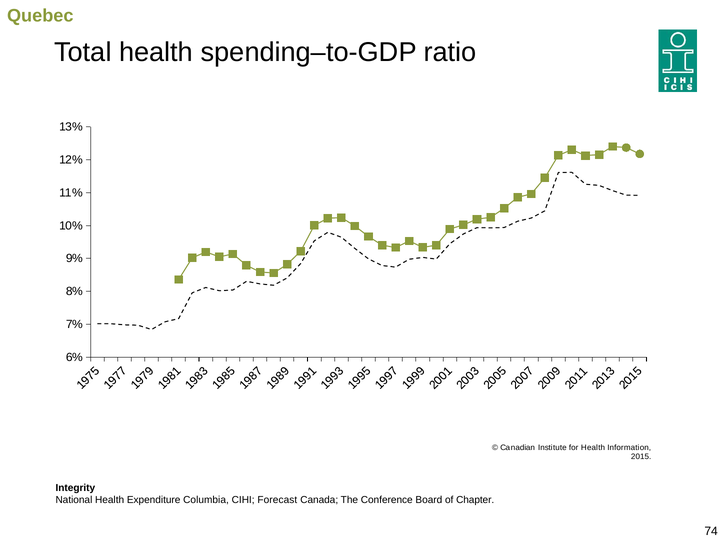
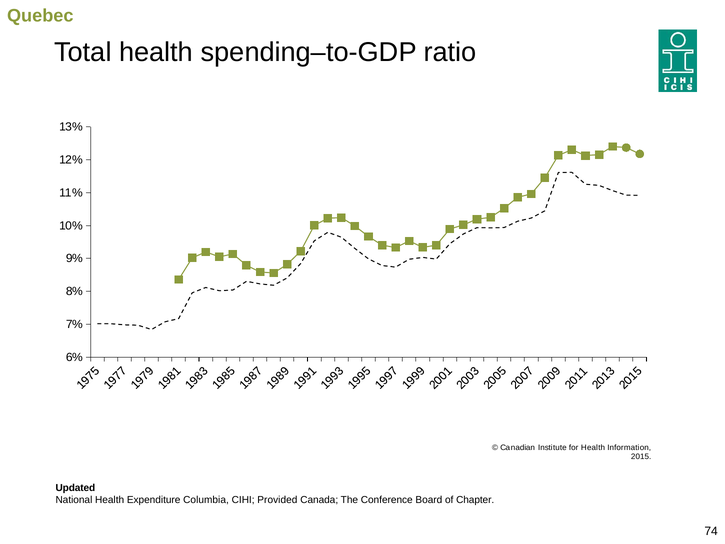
Integrity: Integrity -> Updated (75, 488)
Forecast: Forecast -> Provided (277, 500)
